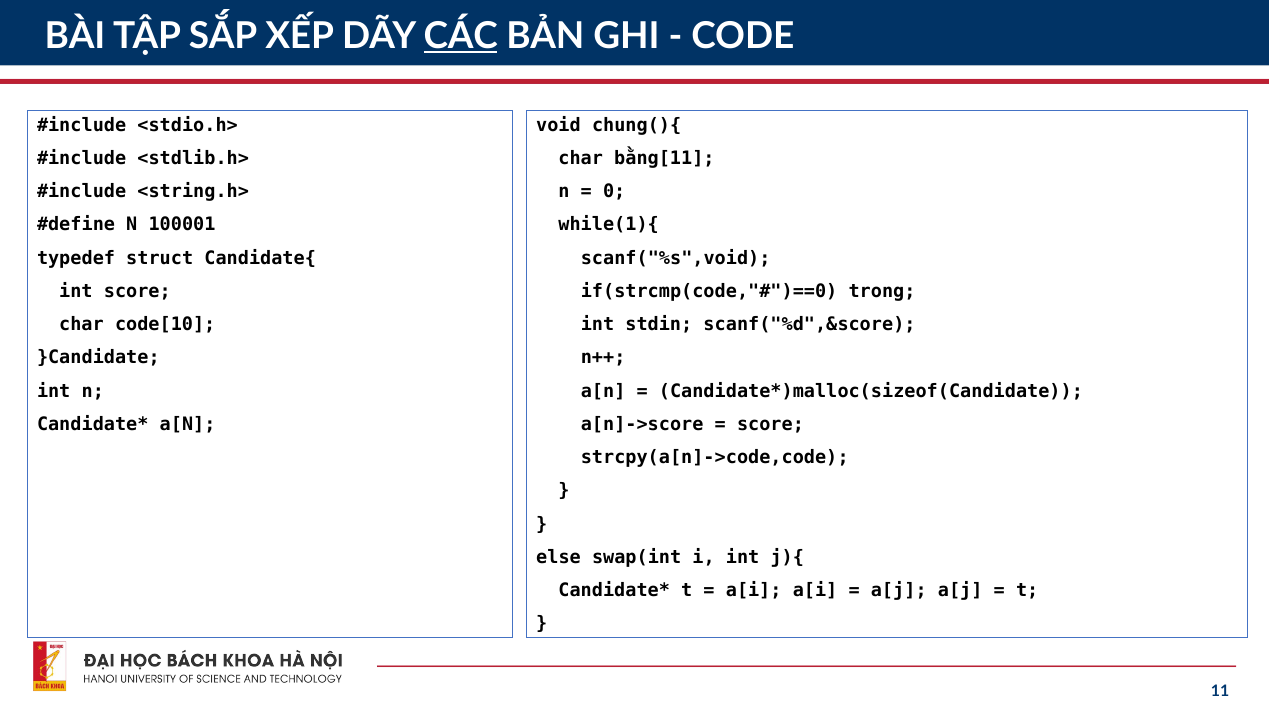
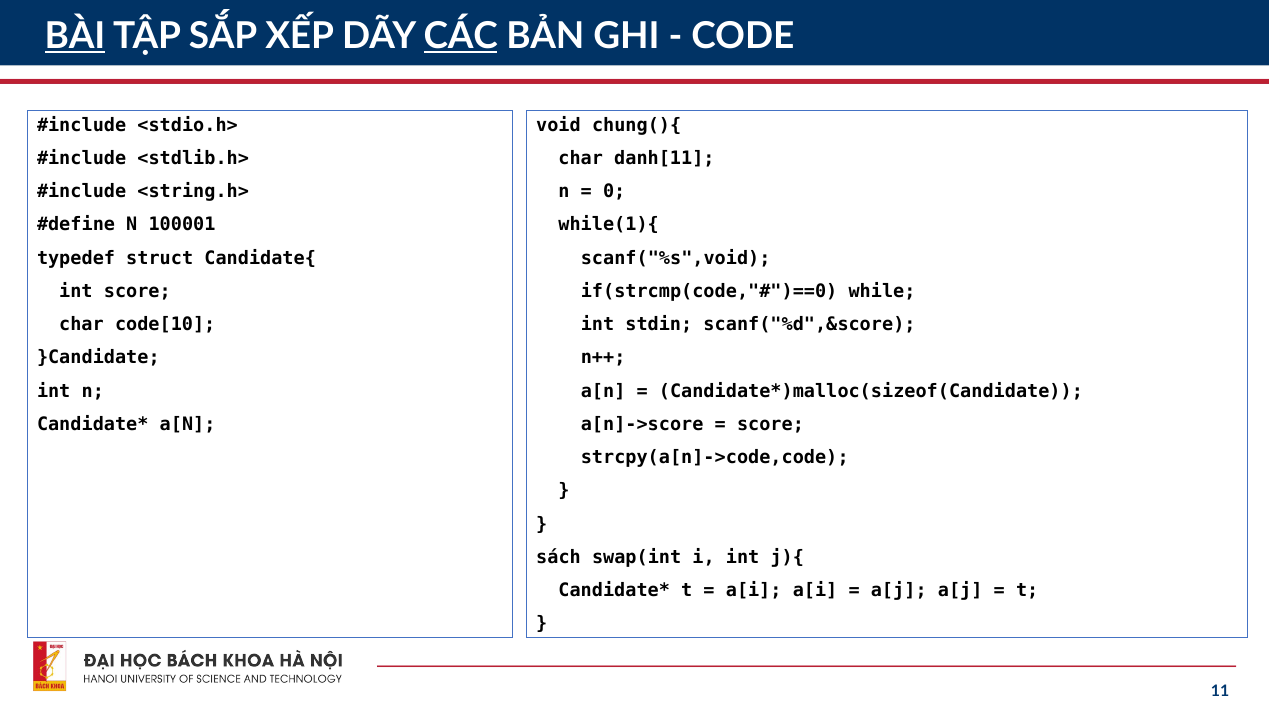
BÀI underline: none -> present (75, 36)
bằng[11: bằng[11 -> danh[11 (664, 158)
trong: trong -> while (882, 291)
else: else -> sách (559, 557)
